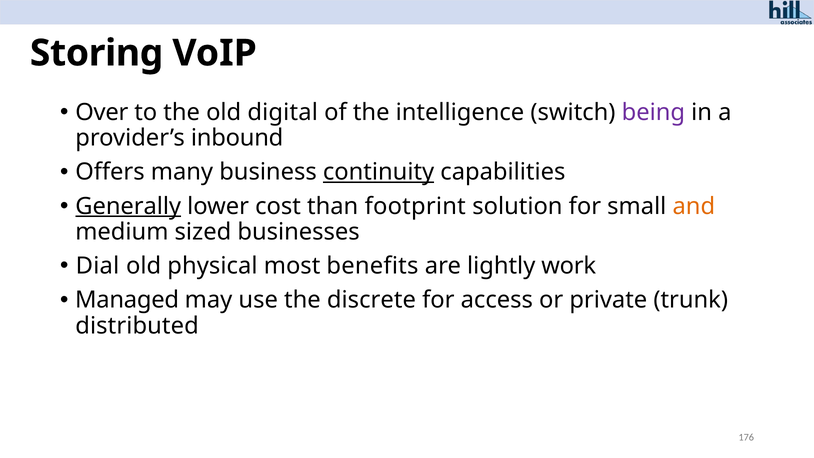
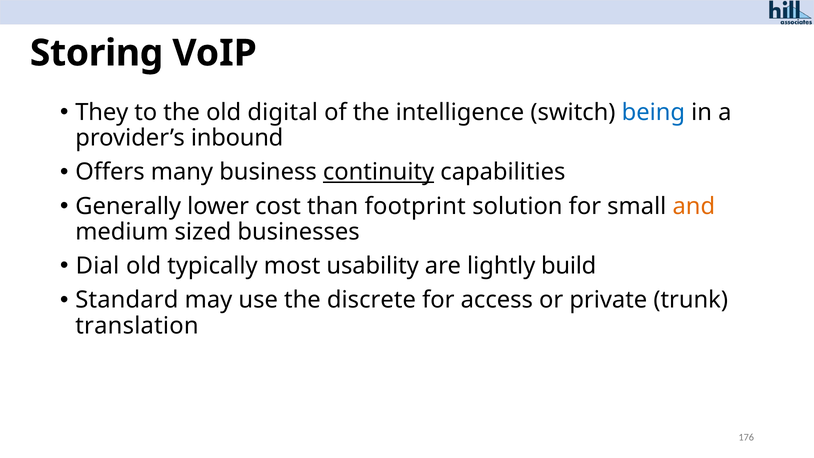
Over: Over -> They (102, 112)
being colour: purple -> blue (653, 112)
Generally underline: present -> none (128, 206)
physical: physical -> typically (213, 266)
benefits: benefits -> usability (373, 266)
work: work -> build (569, 266)
Managed: Managed -> Standard (127, 300)
distributed: distributed -> translation (137, 326)
